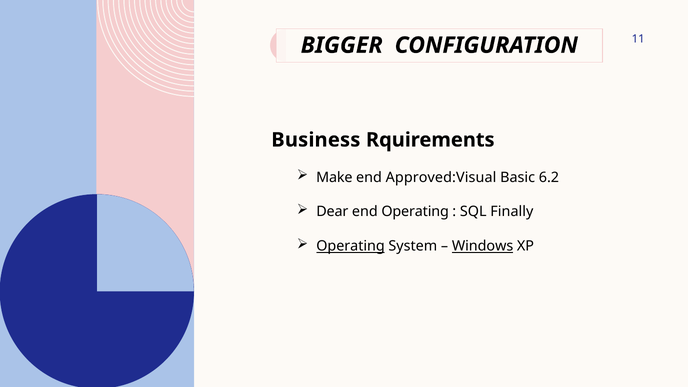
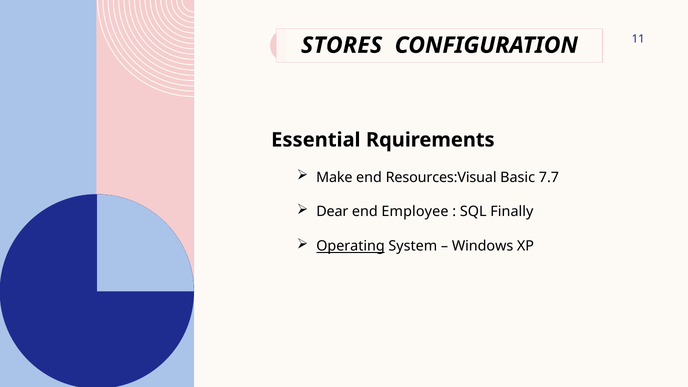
BIGGER: BIGGER -> STORES (342, 45)
Business: Business -> Essential (316, 140)
Approved:Visual: Approved:Visual -> Resources:Visual (441, 177)
6.2: 6.2 -> 7.7 (549, 177)
end Operating: Operating -> Employee (415, 212)
Windows underline: present -> none (483, 246)
